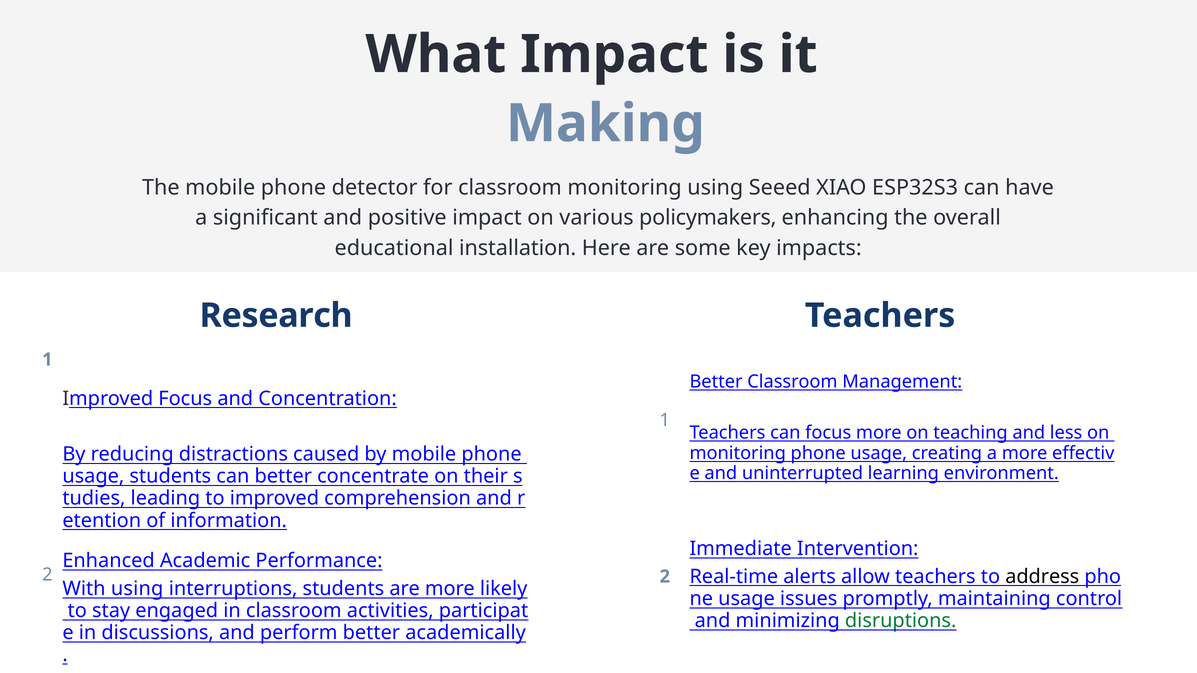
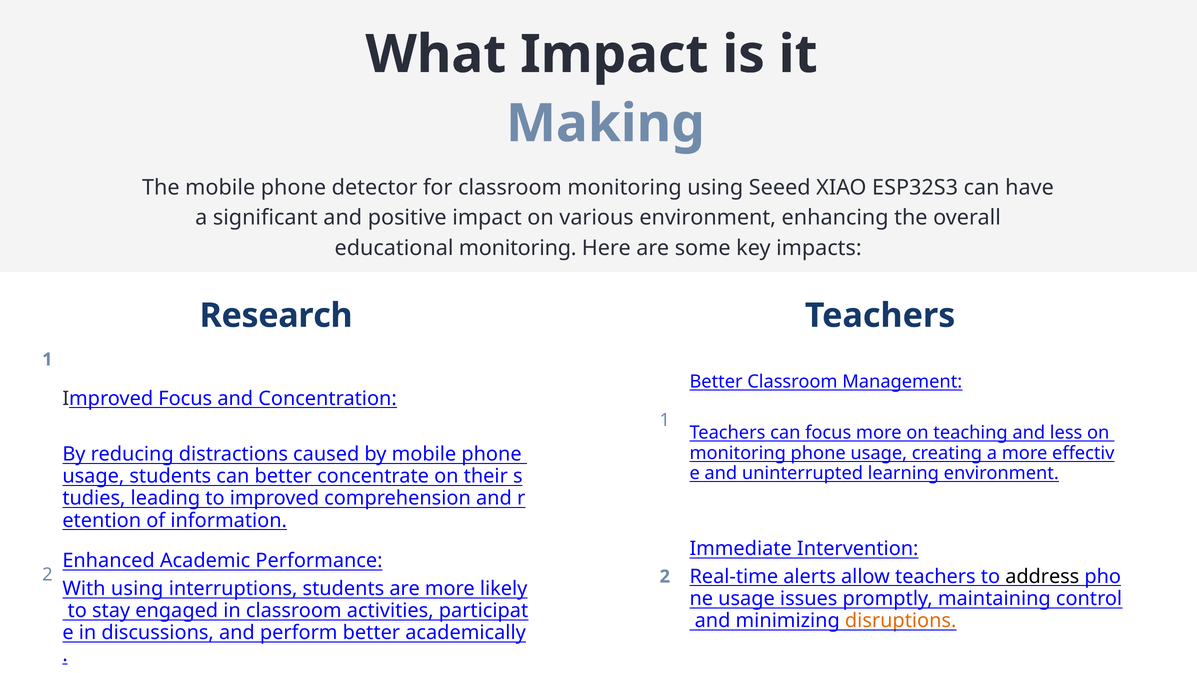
various policymakers: policymakers -> environment (708, 218)
educational installation: installation -> monitoring (518, 248)
disruptions colour: green -> orange (901, 621)
